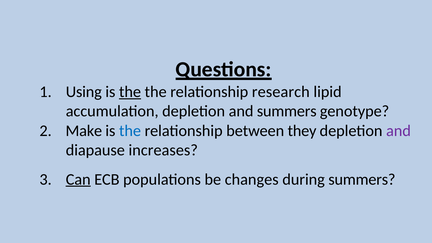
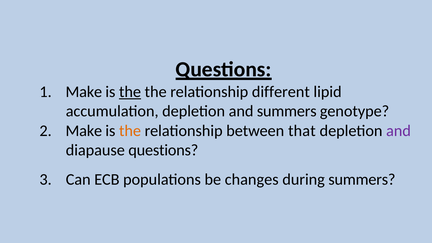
Using: Using -> Make (84, 92)
research: research -> different (281, 92)
the colour: blue -> orange (130, 131)
they: they -> that (302, 131)
diapause increases: increases -> questions (163, 150)
Can underline: present -> none (78, 179)
